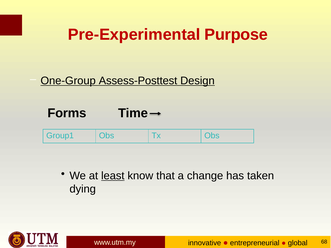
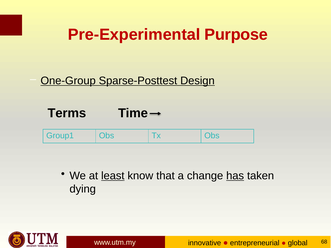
Assess-Posttest: Assess-Posttest -> Sparse-Posttest (138, 81)
Forms: Forms -> Terms (67, 113)
has underline: none -> present (235, 176)
